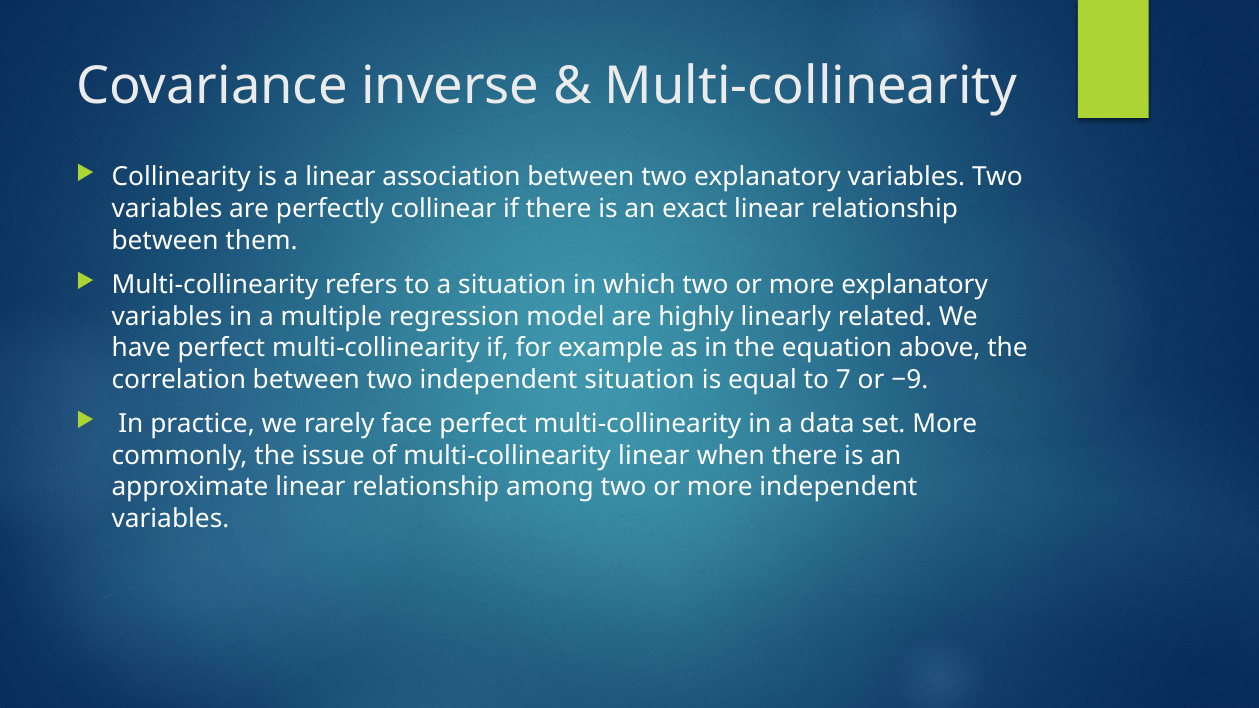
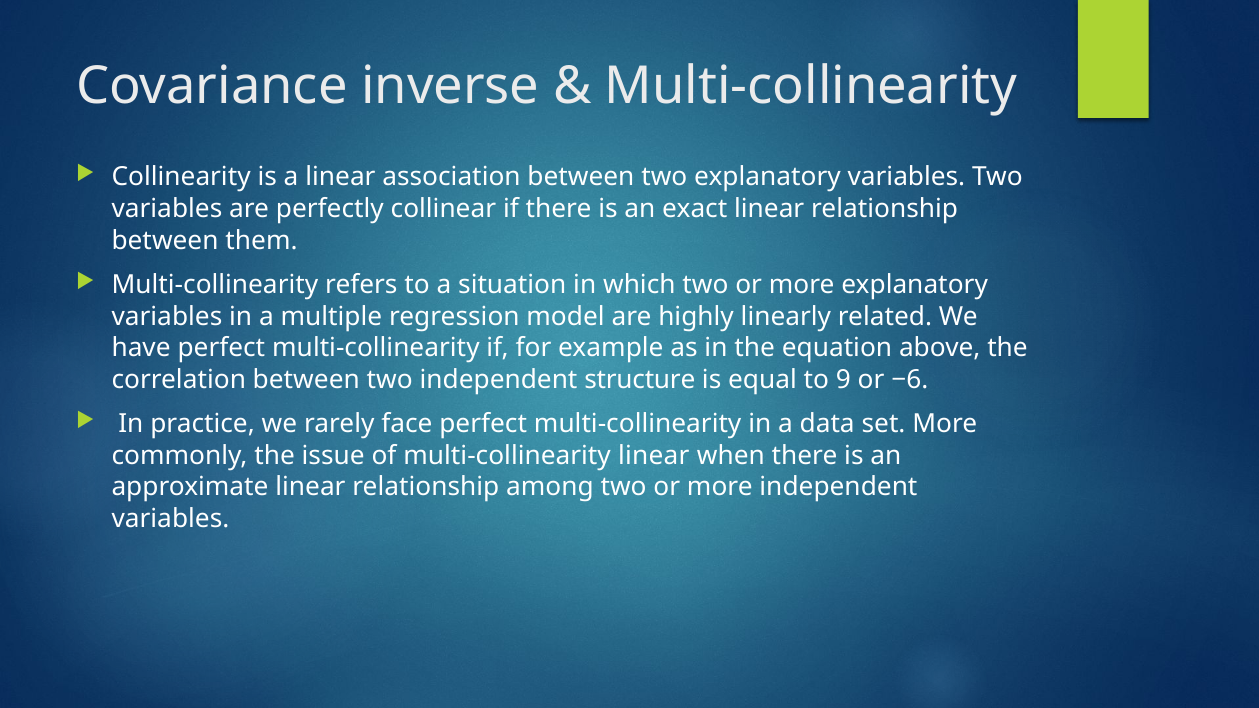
independent situation: situation -> structure (640, 380)
7: 7 -> 9 (843, 380)
−9: −9 -> −6 (910, 380)
